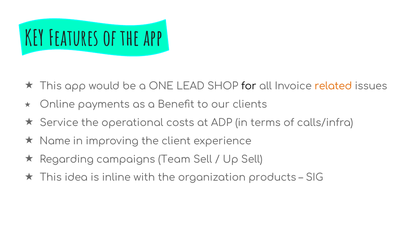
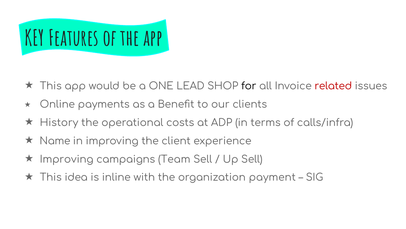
related colour: orange -> red (333, 86)
Service: Service -> History (59, 122)
Regarding: Regarding -> Improving (67, 159)
products: products -> payment (272, 177)
